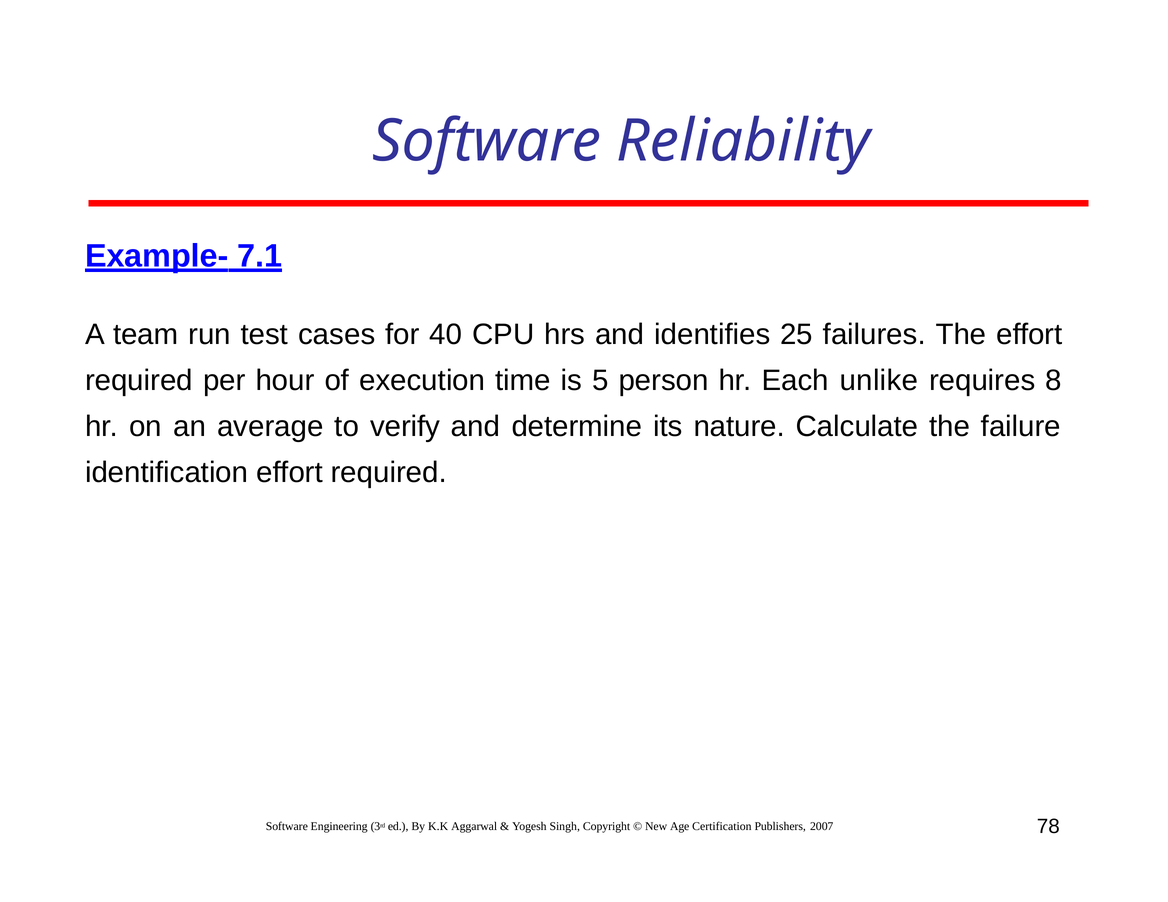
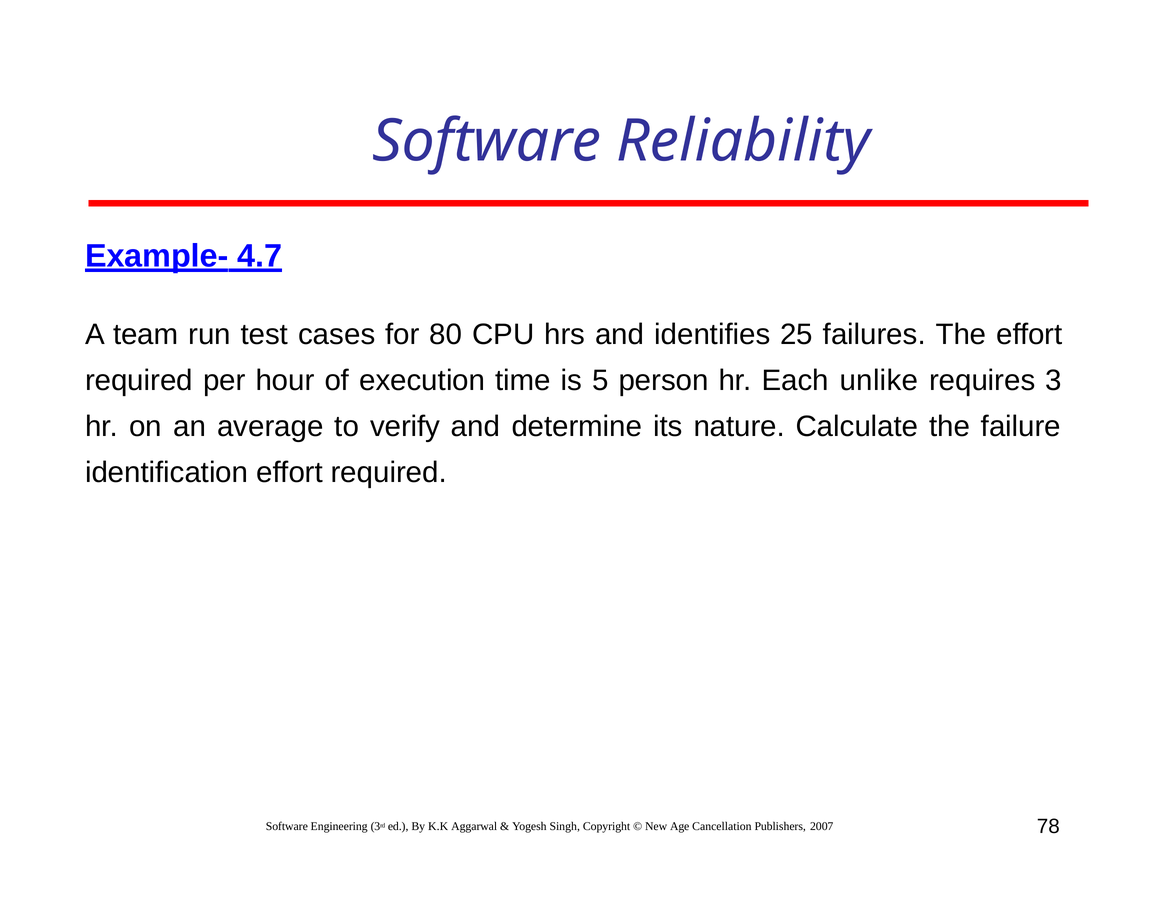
7.1: 7.1 -> 4.7 (260, 256)
40: 40 -> 80 (446, 335)
8: 8 -> 3 (1054, 381)
Certification: Certification -> Cancellation (722, 827)
